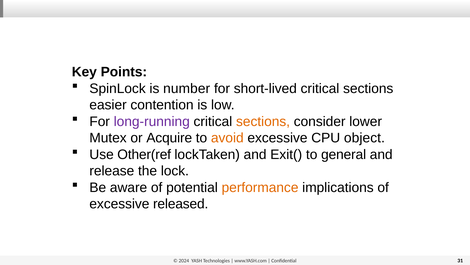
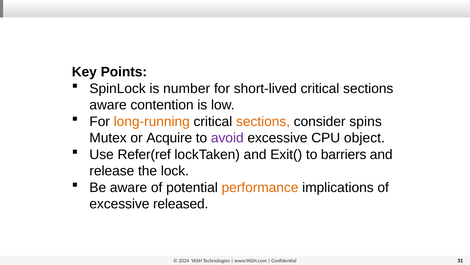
easier: easier -> aware (108, 105)
long-running colour: purple -> orange (152, 121)
lower: lower -> spins (366, 121)
avoid colour: orange -> purple (227, 138)
Other(ref: Other(ref -> Refer(ref (144, 154)
general: general -> barriers (344, 154)
